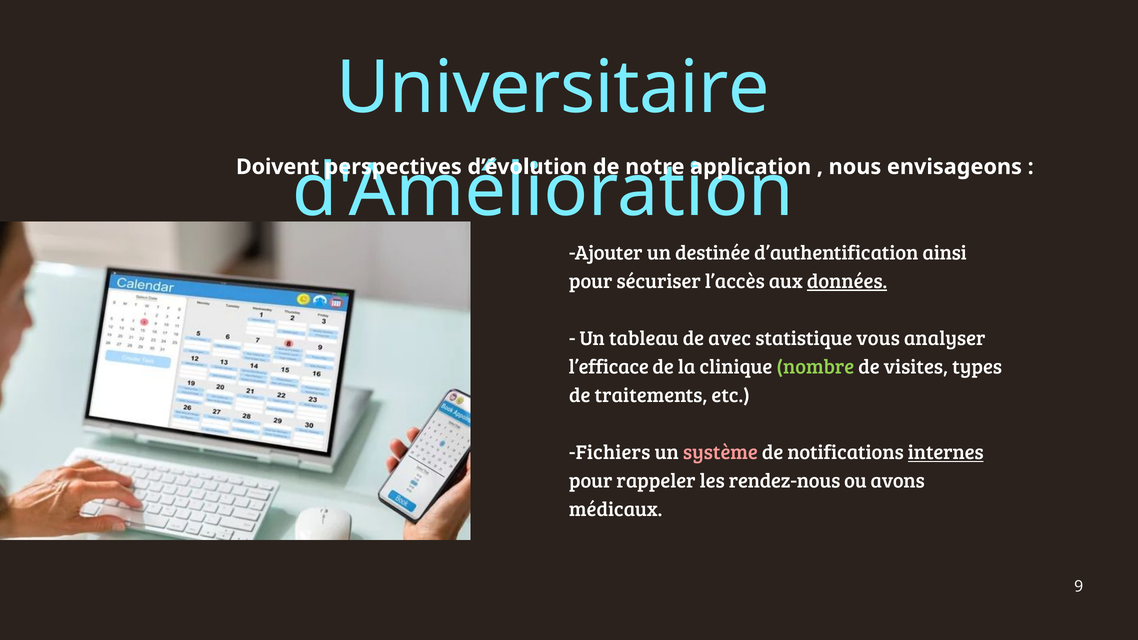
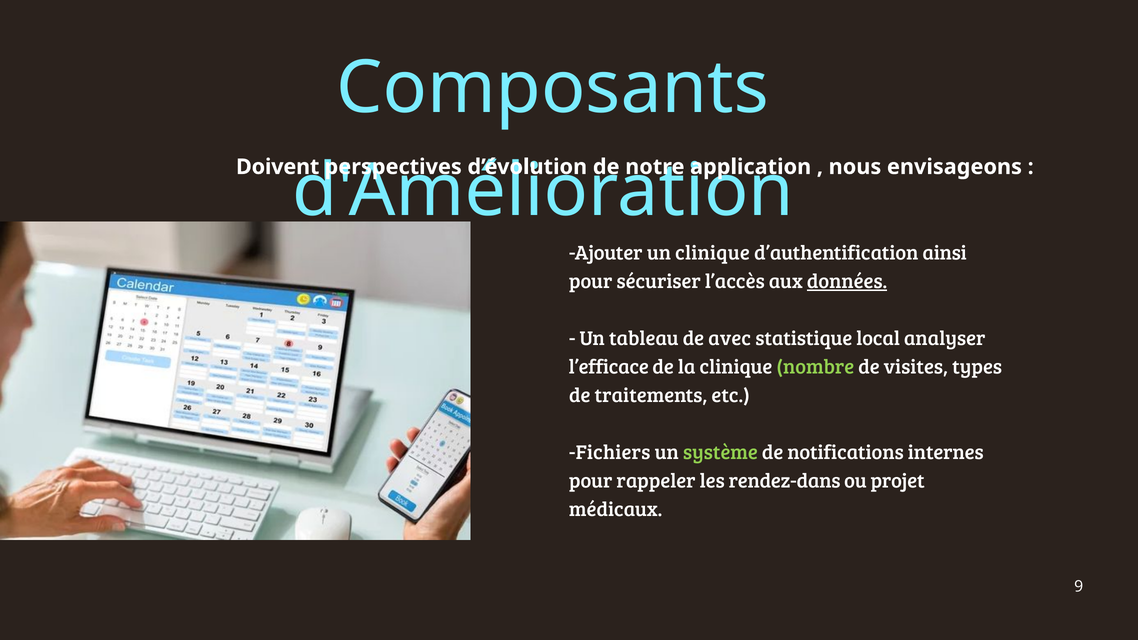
Universitaire: Universitaire -> Composants (553, 88)
un destinée: destinée -> clinique (712, 253)
vous: vous -> local (878, 339)
système colour: pink -> light green (720, 453)
internes underline: present -> none (946, 453)
rendez-nous: rendez-nous -> rendez-dans (785, 481)
avons: avons -> projet (898, 481)
